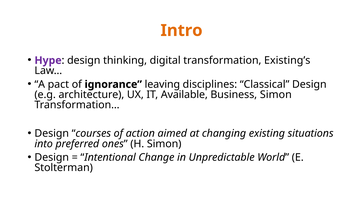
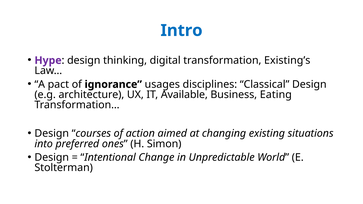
Intro colour: orange -> blue (182, 30)
leaving: leaving -> usages (162, 84)
Business Simon: Simon -> Eating (276, 95)
